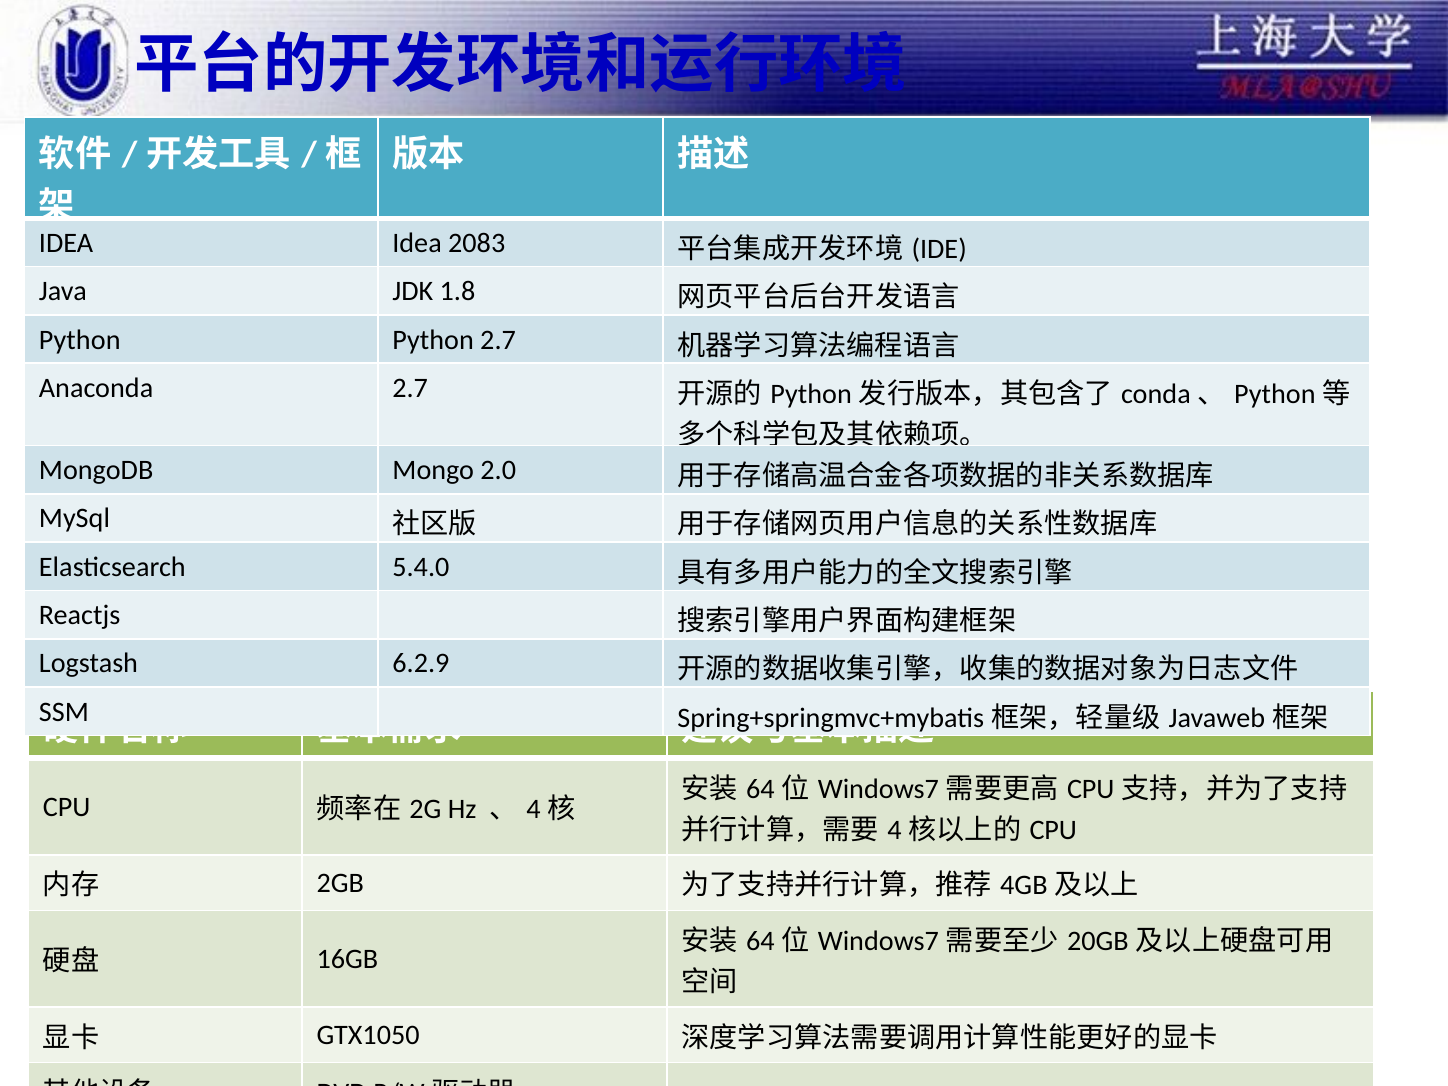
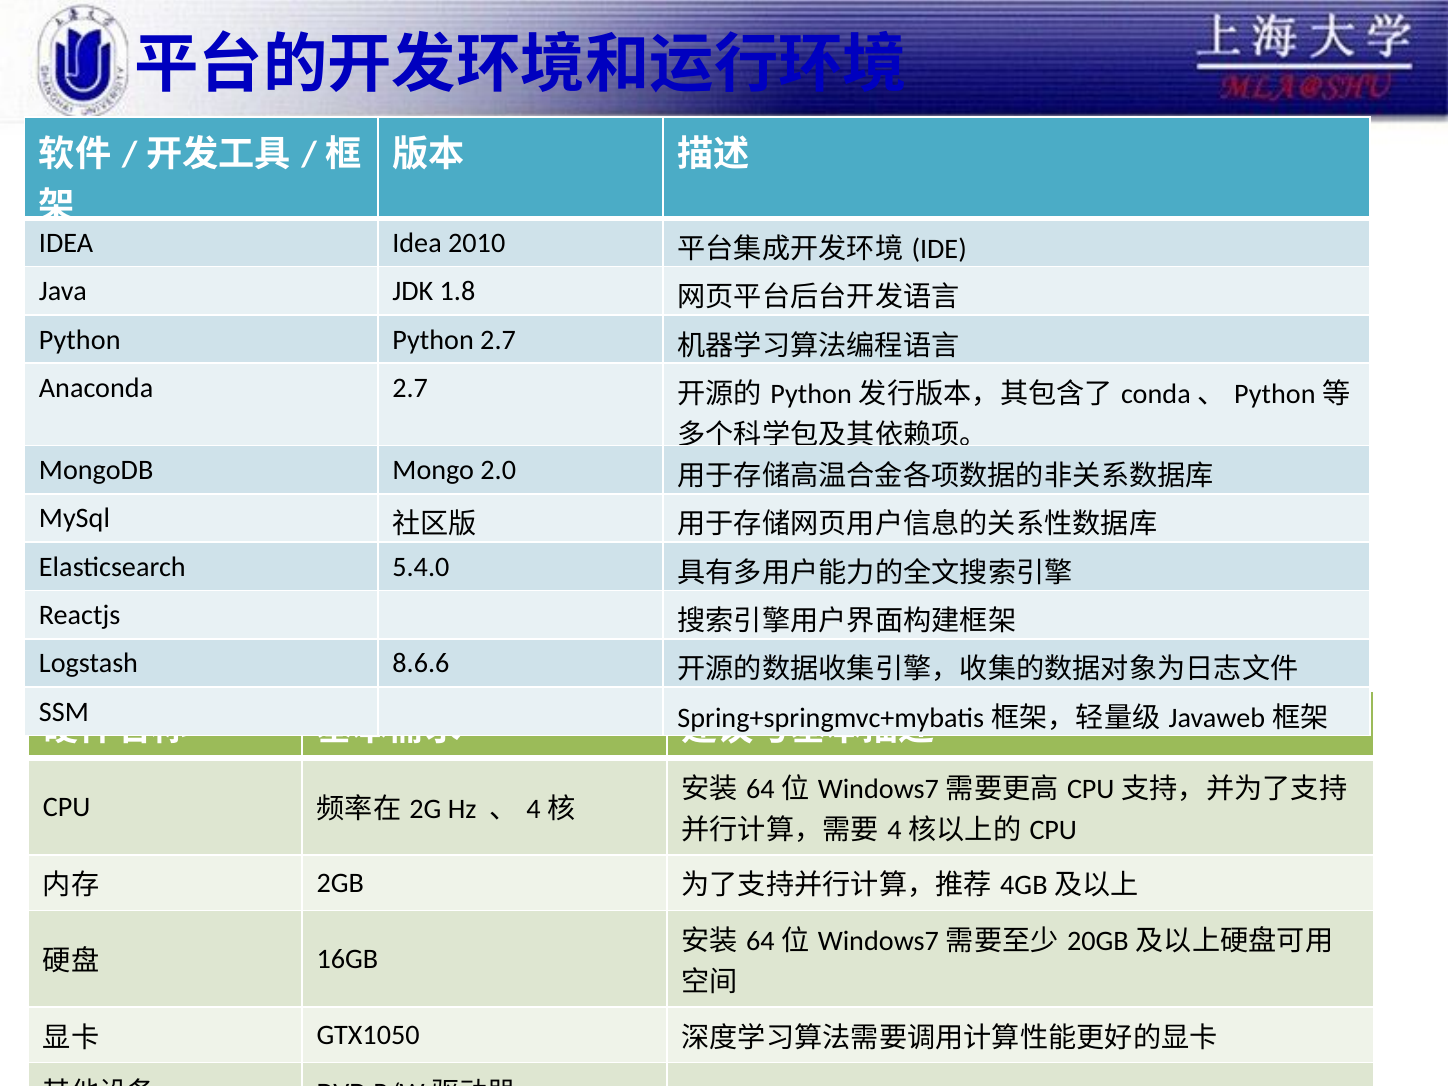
2083: 2083 -> 2010 (477, 243)
6.2.9: 6.2.9 -> 8.6.6 (421, 664)
